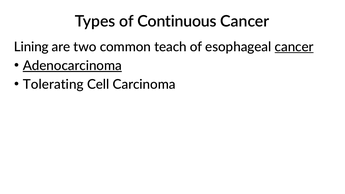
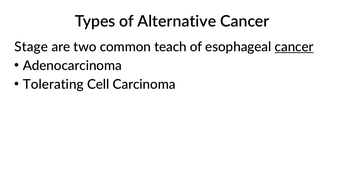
Continuous: Continuous -> Alternative (177, 21)
Lining: Lining -> Stage (31, 47)
Adenocarcinoma underline: present -> none (72, 66)
